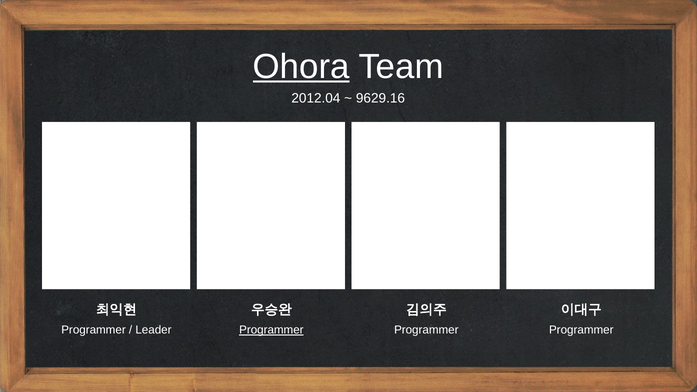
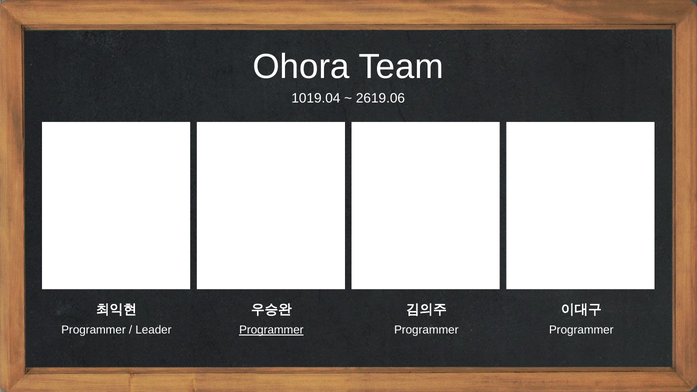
Ohora underline: present -> none (301, 67)
2012.04: 2012.04 -> 1019.04 (316, 98)
9629.16: 9629.16 -> 2619.06 (380, 98)
